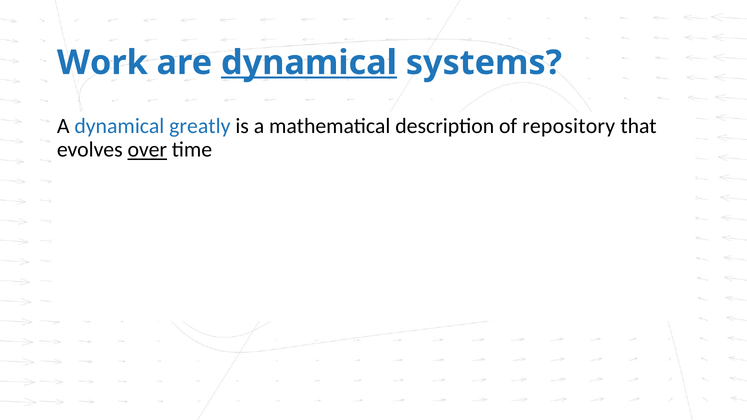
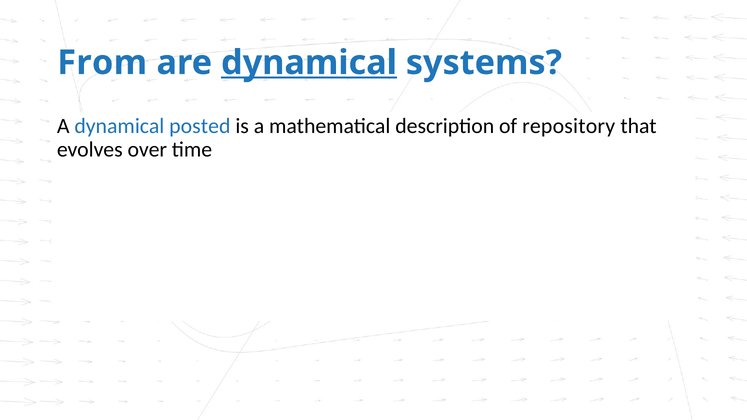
Work: Work -> From (102, 63)
greatly: greatly -> posted (200, 126)
over underline: present -> none (147, 150)
